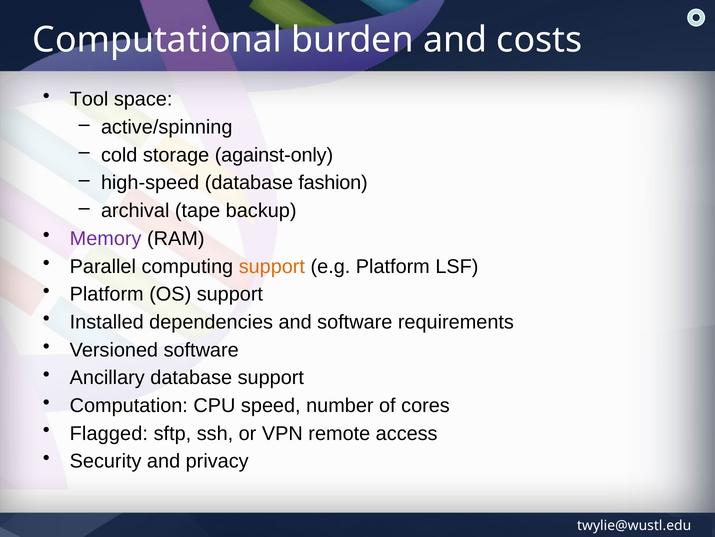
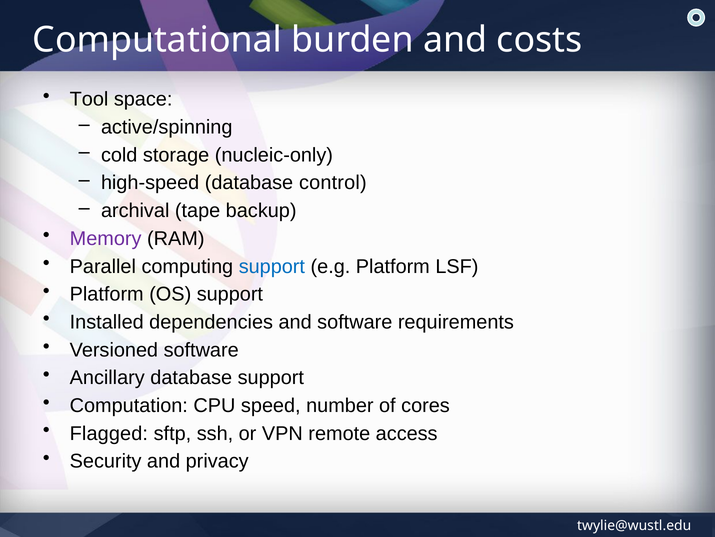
against-only: against-only -> nucleic-only (274, 155)
fashion: fashion -> control (333, 183)
support colour: orange -> blue (272, 266)
